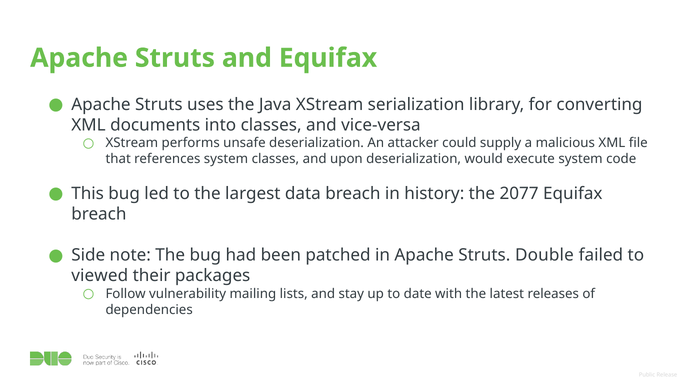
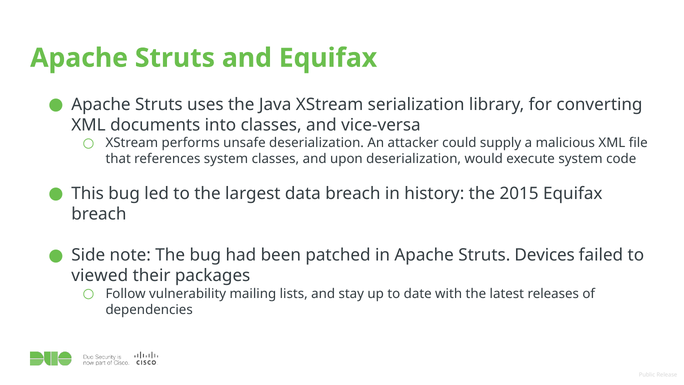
2077: 2077 -> 2015 (519, 193)
Double: Double -> Devices (545, 255)
